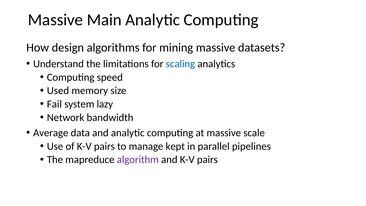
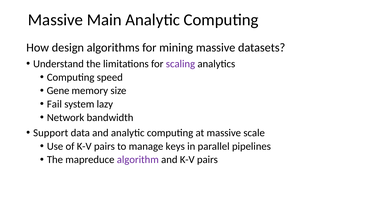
scaling colour: blue -> purple (180, 64)
Used: Used -> Gene (58, 91)
Average: Average -> Support (51, 133)
kept: kept -> keys (175, 146)
